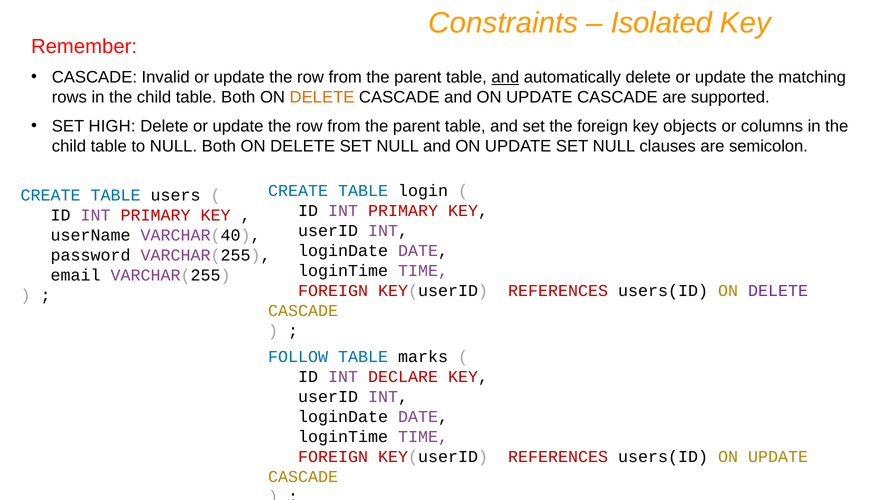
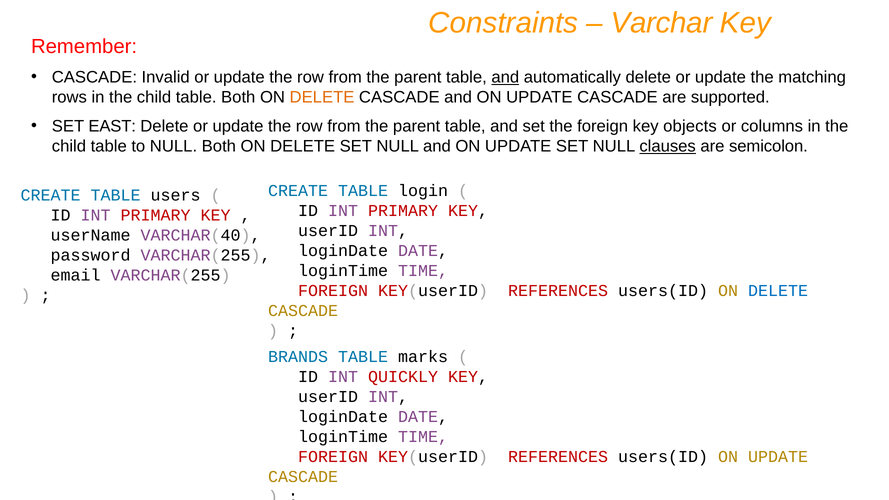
Isolated: Isolated -> Varchar (662, 23)
HIGH: HIGH -> EAST (112, 126)
clauses underline: none -> present (668, 146)
DELETE colour: purple -> blue (778, 291)
FOLLOW: FOLLOW -> BRANDS (298, 357)
DECLARE: DECLARE -> QUICKLY (403, 377)
